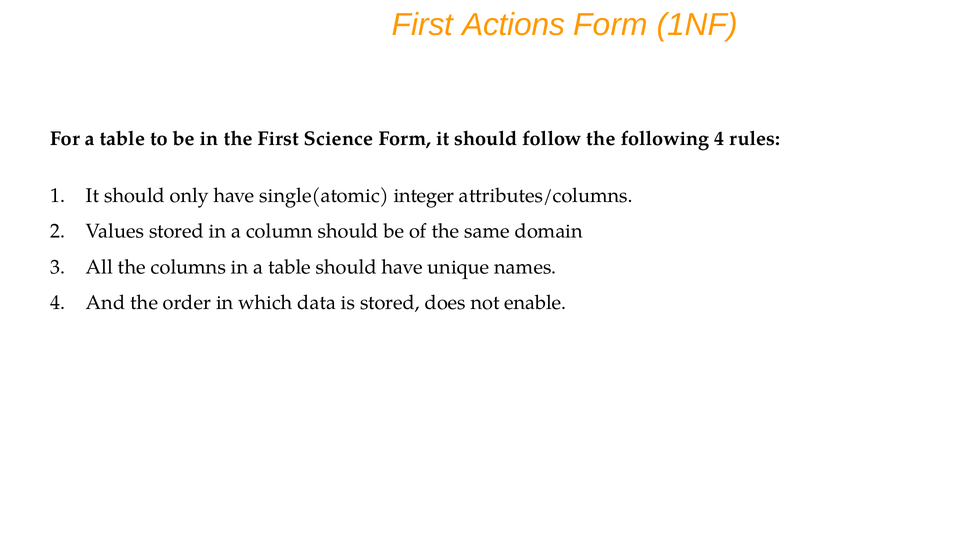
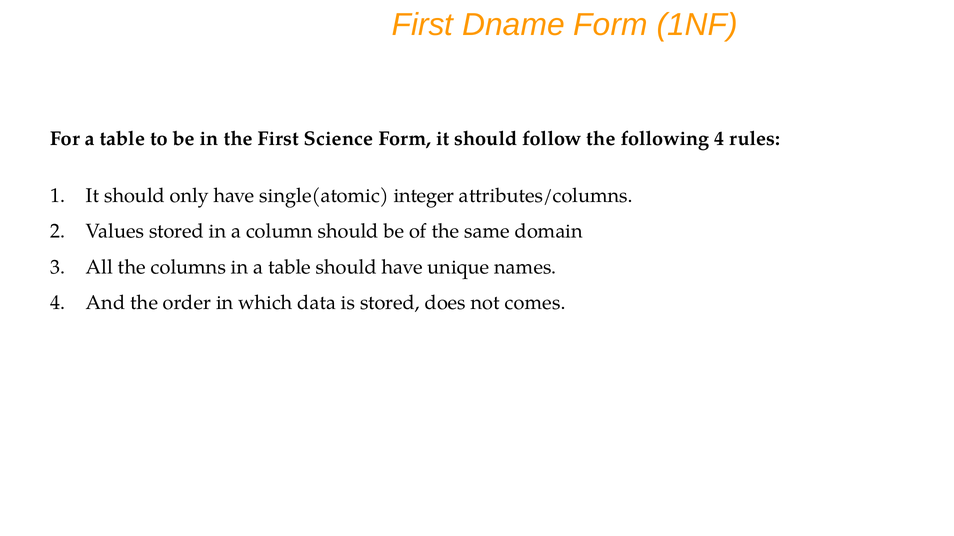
Actions: Actions -> Dname (513, 25)
enable: enable -> comes (535, 303)
